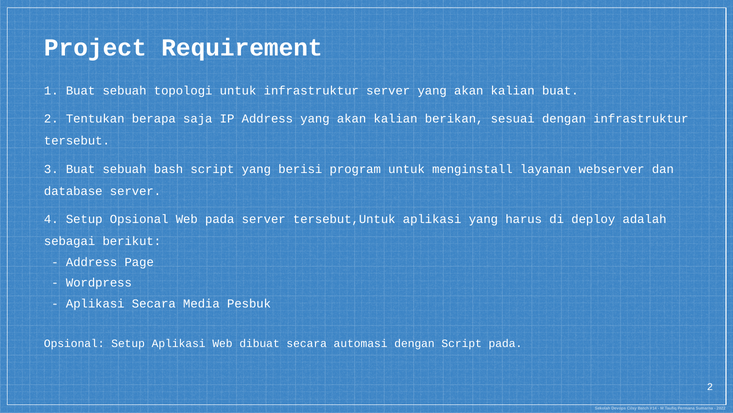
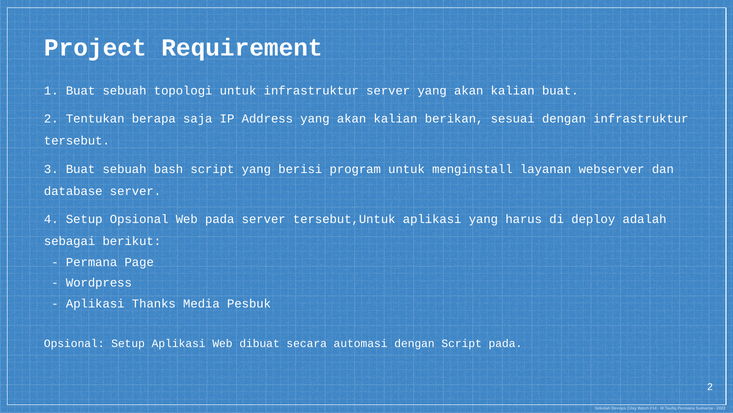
Address: Address -> Permana (92, 262)
Aplikasi Secara: Secara -> Thanks (154, 303)
